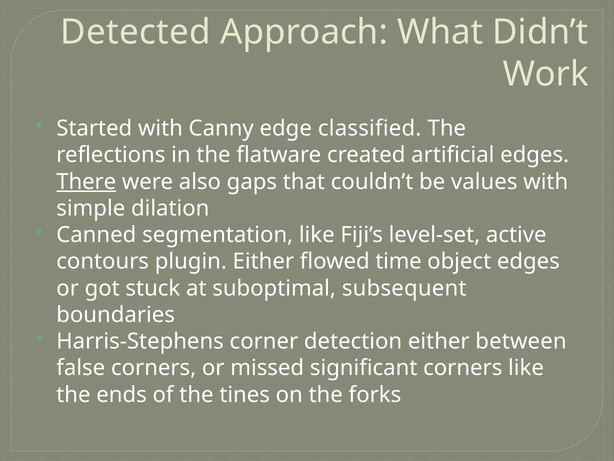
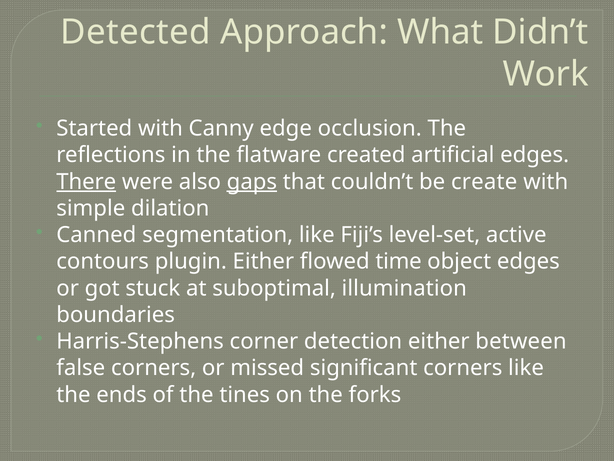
classified: classified -> occlusion (370, 128)
gaps underline: none -> present (252, 182)
values: values -> create (484, 182)
subsequent: subsequent -> illumination (404, 288)
